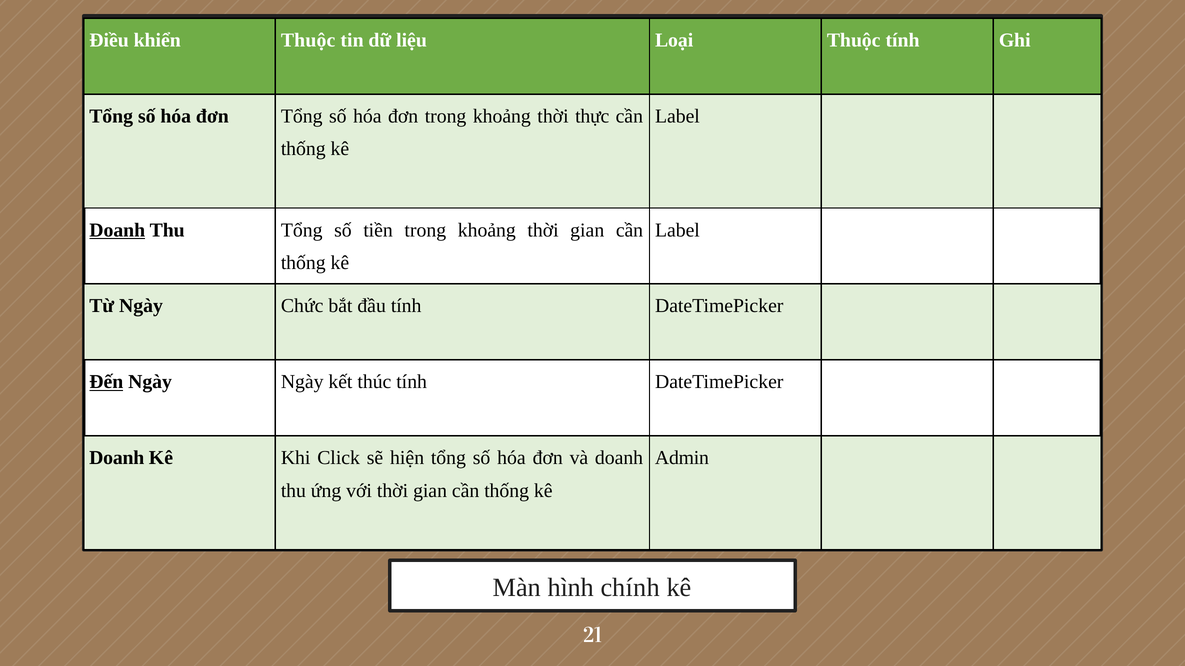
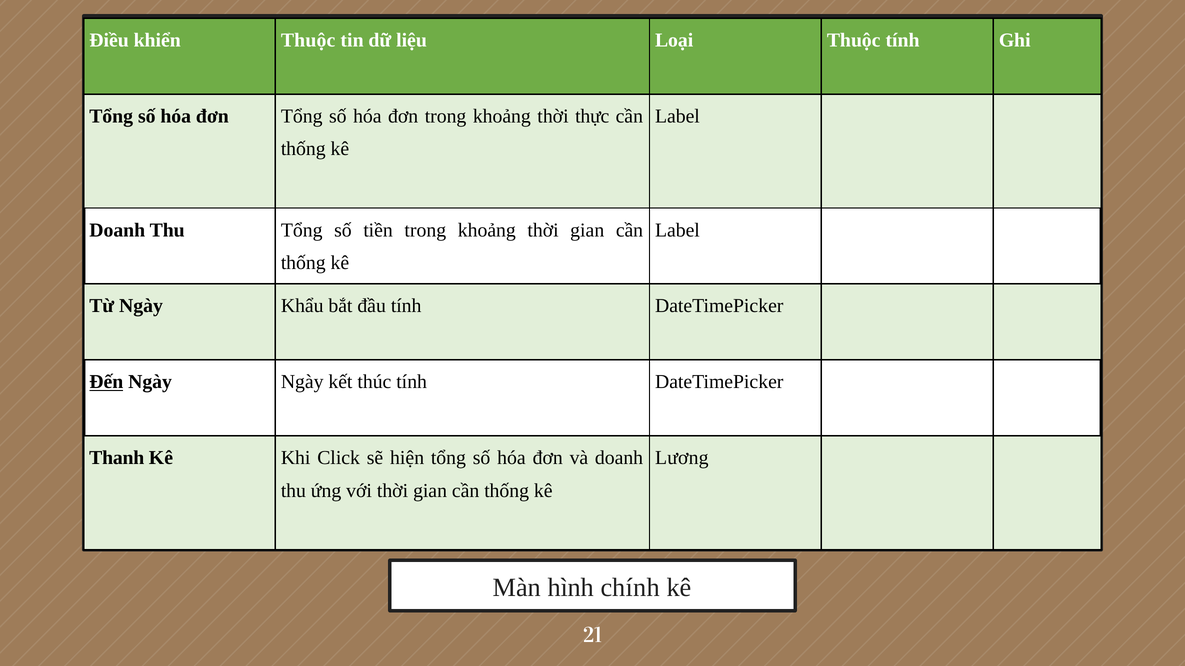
Doanh underline: present -> none (117, 230)
Chức: Chức -> Khẩu (302, 306)
Doanh: Doanh -> Thanh (117, 458)
Admin: Admin -> Lương (682, 458)
